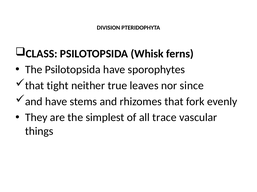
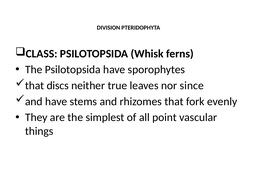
tight: tight -> discs (58, 86)
trace: trace -> point (165, 118)
